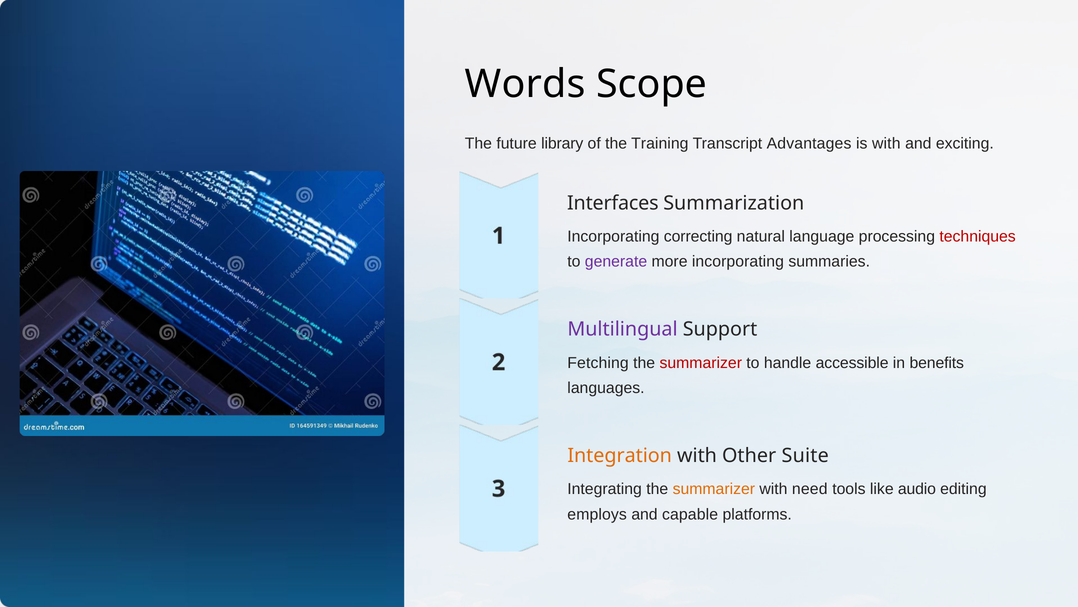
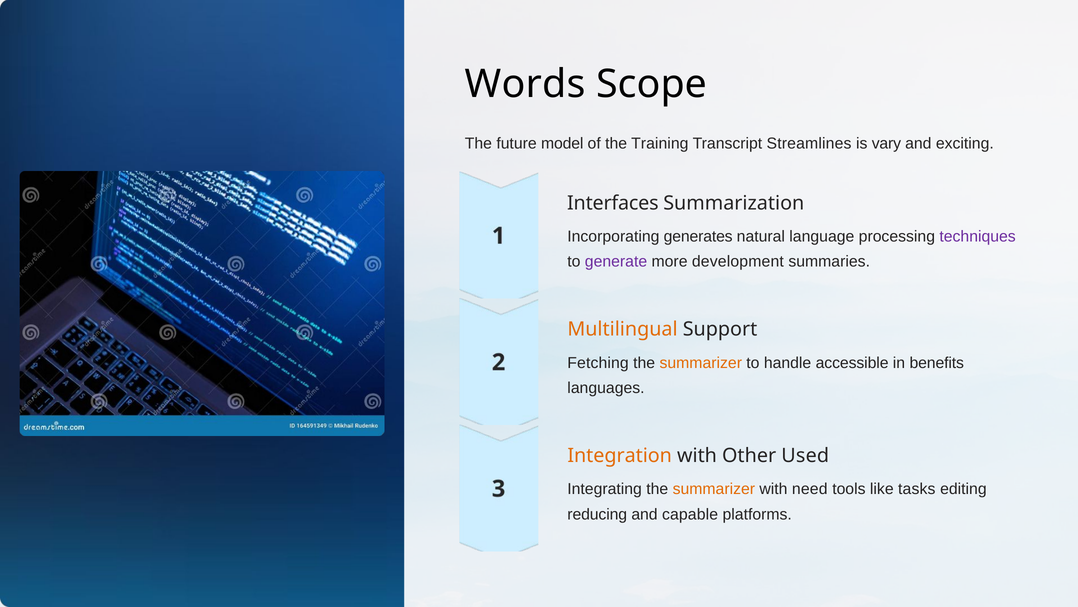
library: library -> model (562, 143)
Advantages: Advantages -> Streamlines (809, 143)
is with: with -> vary (886, 143)
correcting: correcting -> generates (698, 236)
techniques colour: red -> purple (978, 236)
more incorporating: incorporating -> development (738, 261)
Multilingual colour: purple -> orange (623, 329)
summarizer colour: red -> orange (701, 362)
Suite: Suite -> Used (805, 455)
audio: audio -> tasks (917, 489)
employs: employs -> reducing (597, 514)
